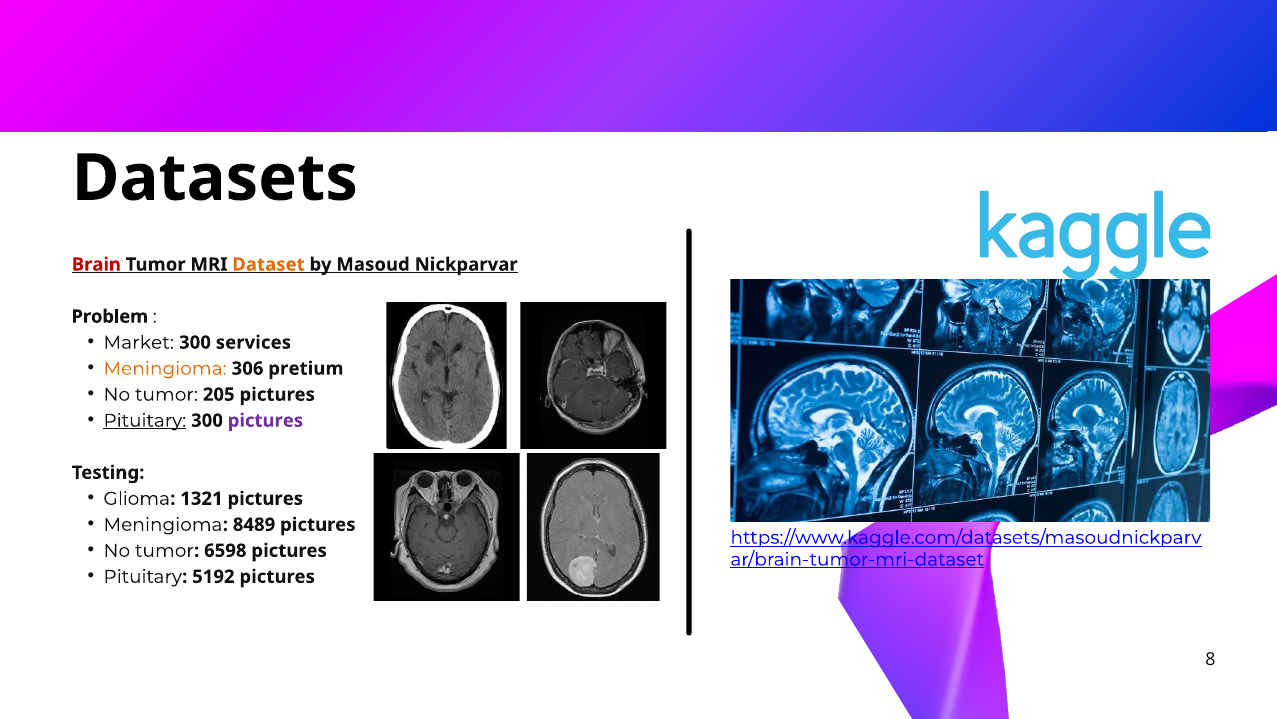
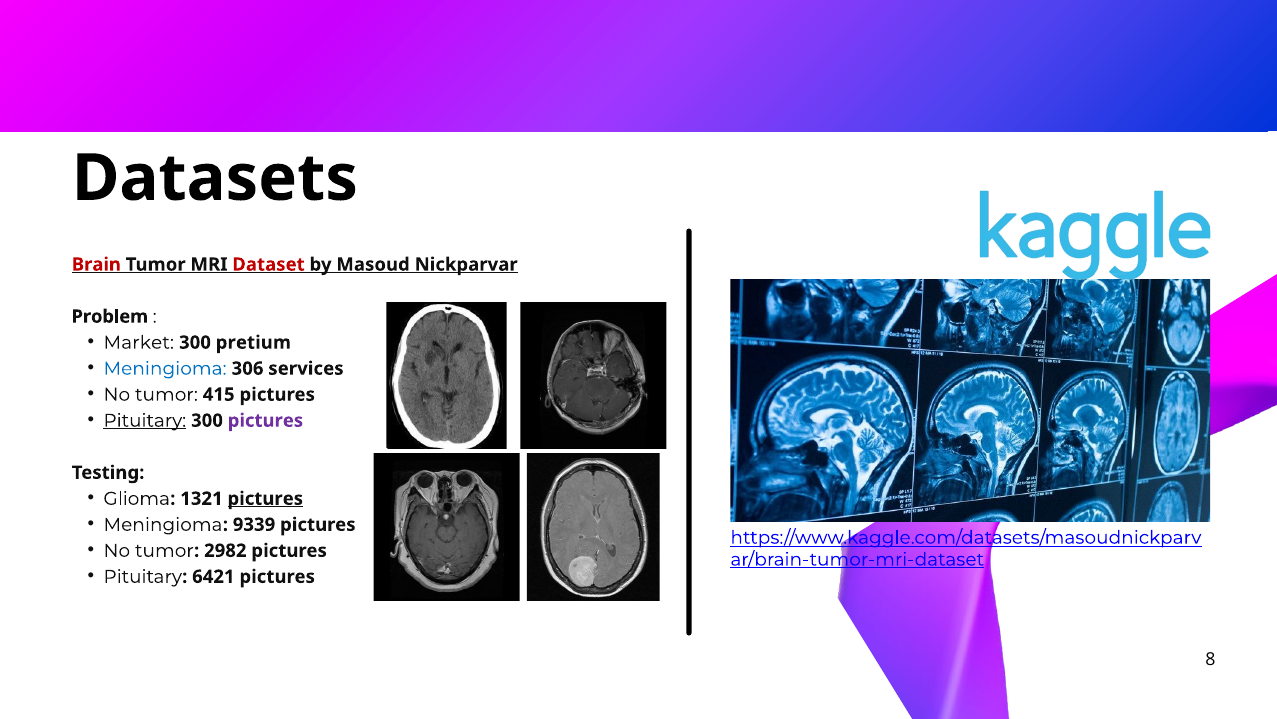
Dataset colour: orange -> red (268, 264)
services: services -> pretium (253, 342)
Meningioma colour: orange -> blue (165, 368)
pretium: pretium -> services (306, 368)
205: 205 -> 415 (219, 394)
pictures underline: none -> present (265, 498)
8489: 8489 -> 9339 (254, 524)
6598: 6598 -> 2982 (225, 550)
5192: 5192 -> 6421 (213, 576)
